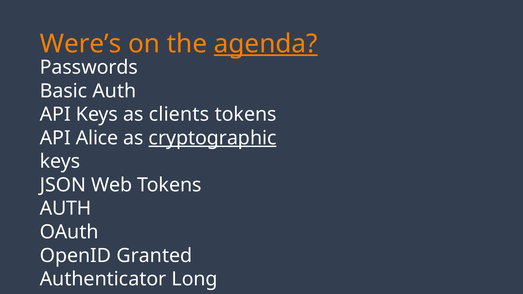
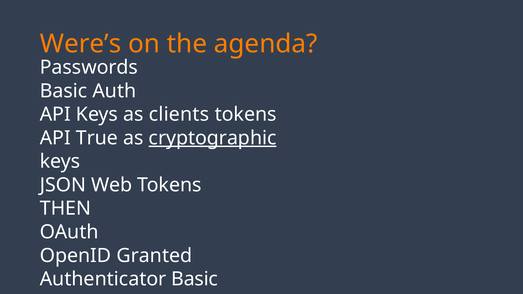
agenda underline: present -> none (266, 44)
Alice: Alice -> True (97, 138)
AUTH: AUTH -> THEN (65, 209)
Authenticator Long: Long -> Basic (195, 279)
